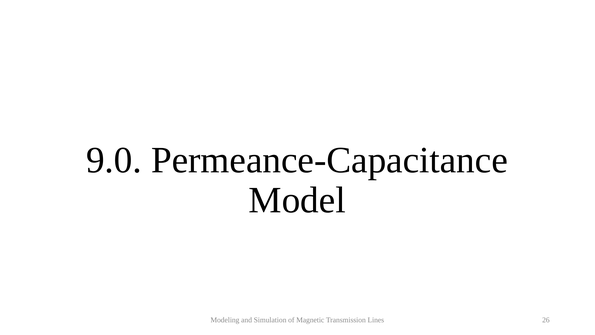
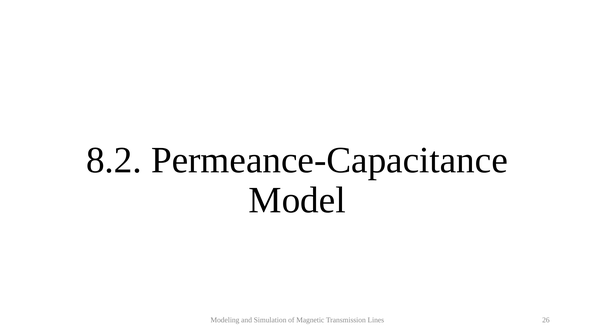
9.0: 9.0 -> 8.2 (114, 160)
